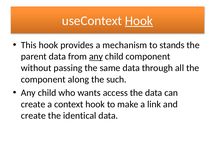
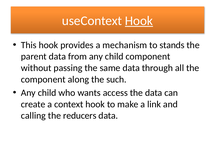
any underline: present -> none (96, 57)
create: create -> calling (33, 116)
identical: identical -> reducers (80, 116)
